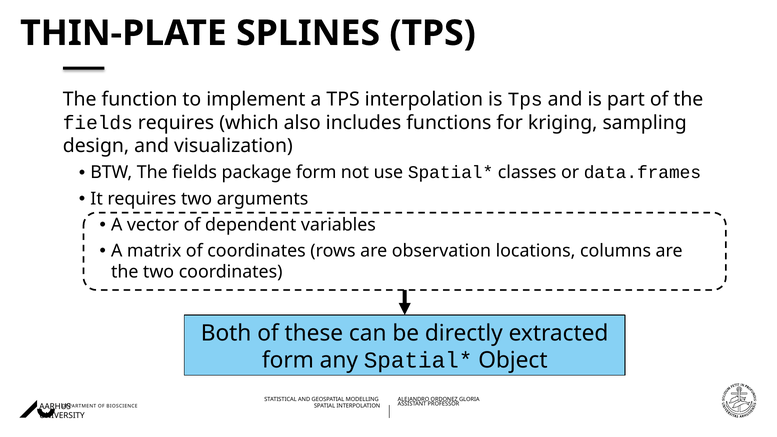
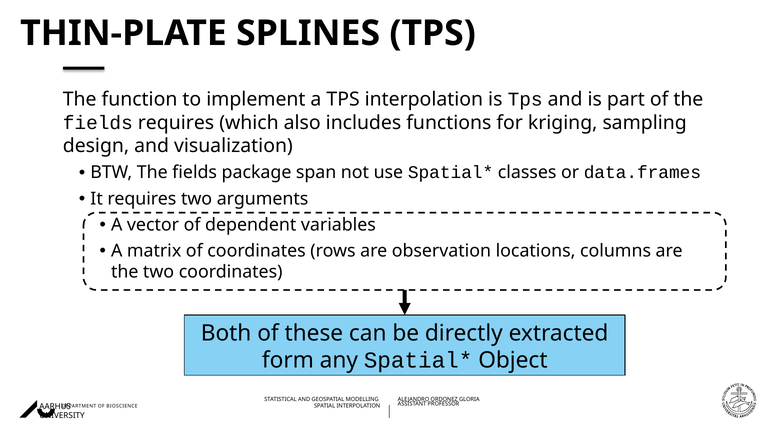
package form: form -> span (316, 173)
